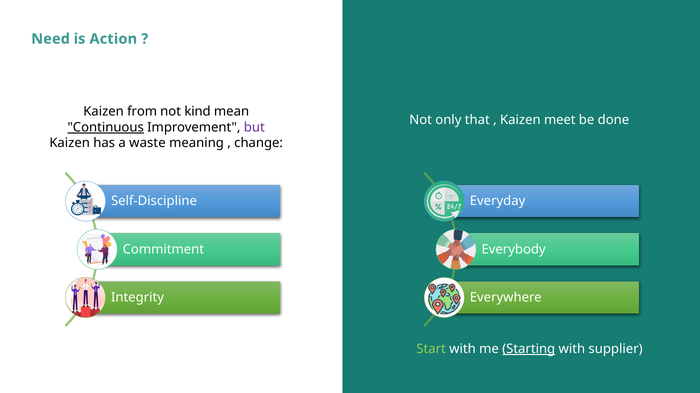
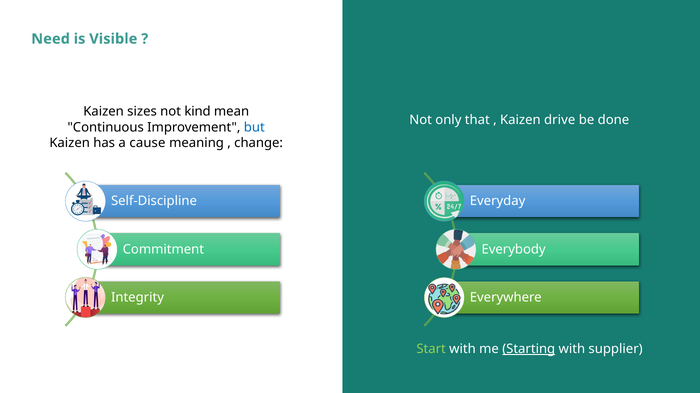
Action: Action -> Visible (113, 39)
from: from -> sizes (142, 112)
meet: meet -> drive (560, 120)
Continuous underline: present -> none (106, 127)
but colour: purple -> blue (254, 127)
waste: waste -> cause (147, 143)
